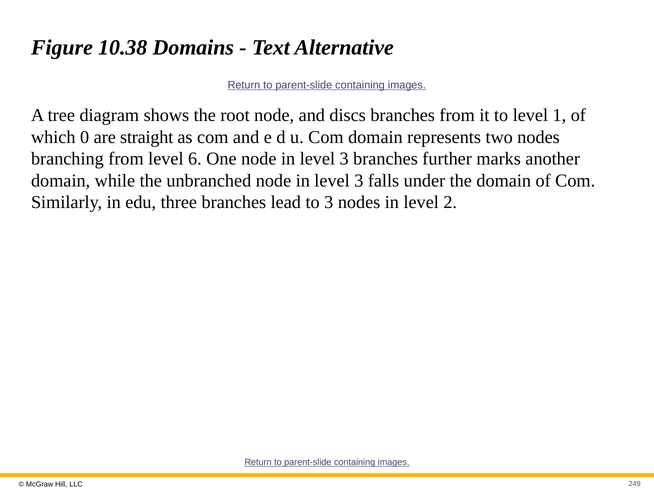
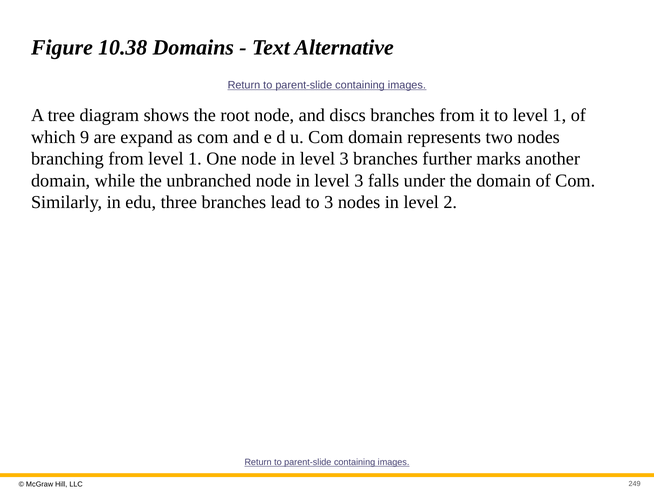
0: 0 -> 9 (85, 137)
straight: straight -> expand (147, 137)
from level 6: 6 -> 1 (195, 159)
